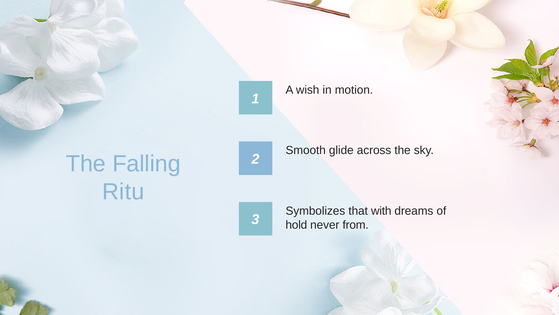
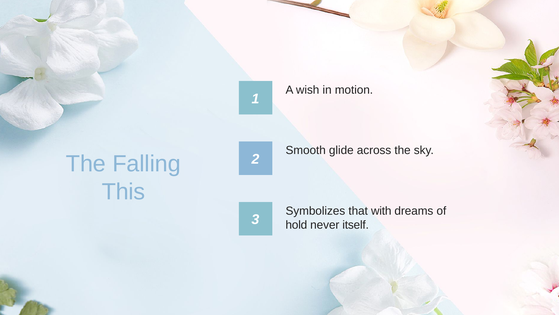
Ritu: Ritu -> This (123, 192)
from: from -> itself (356, 225)
